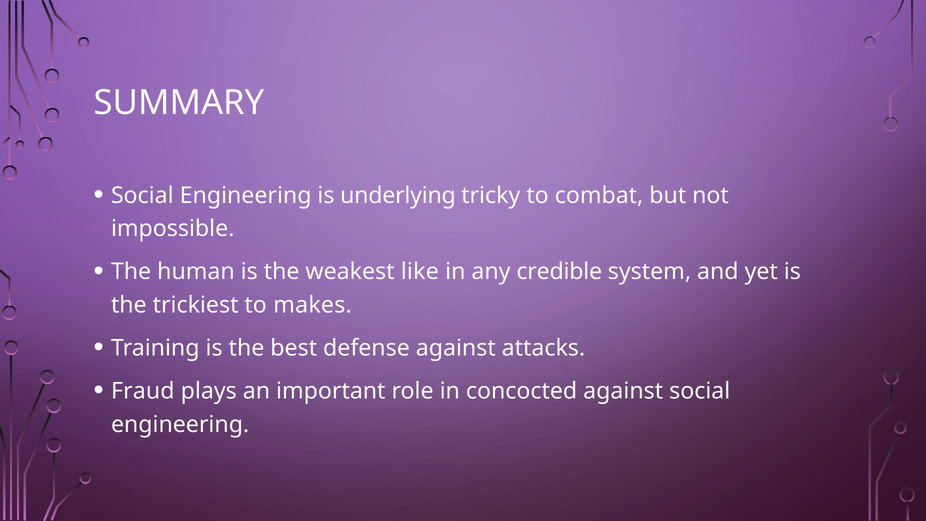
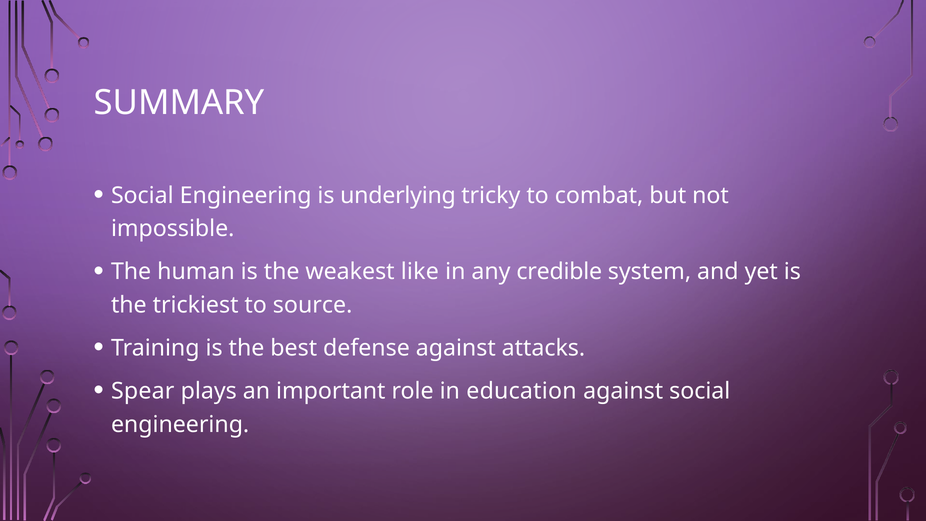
makes: makes -> source (313, 305)
Fraud: Fraud -> Spear (143, 391)
concocted: concocted -> education (521, 391)
